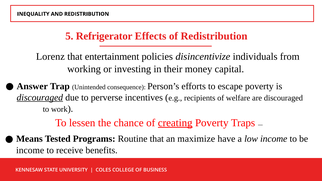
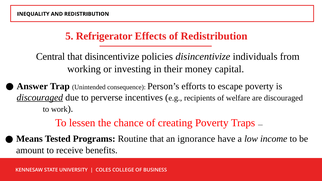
Lorenz: Lorenz -> Central (50, 57)
that entertainment: entertainment -> disincentivize (112, 57)
creating underline: present -> none (175, 123)
maximize: maximize -> ignorance (196, 139)
income: income -> amount (30, 150)
